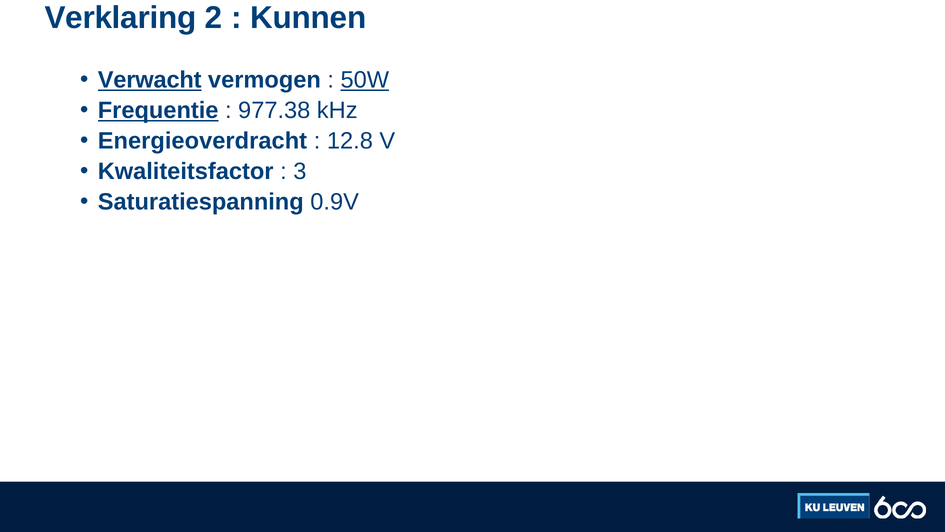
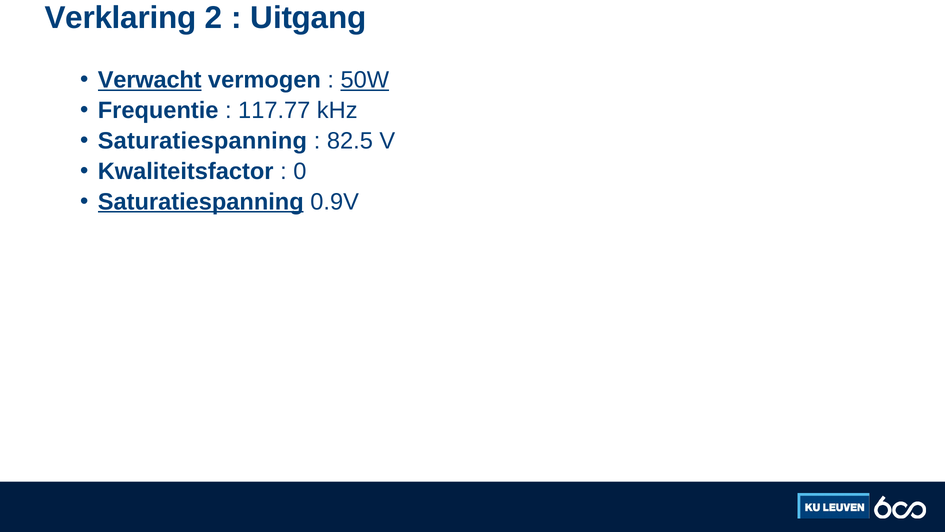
Kunnen: Kunnen -> Uitgang (308, 18)
Frequentie underline: present -> none (158, 110)
977.38: 977.38 -> 117.77 (274, 110)
Energieoverdracht: Energieoverdracht -> Saturatiespanning (202, 141)
12.8: 12.8 -> 82.5 (350, 141)
3: 3 -> 0 (300, 171)
Saturatiespanning underline: none -> present (201, 202)
